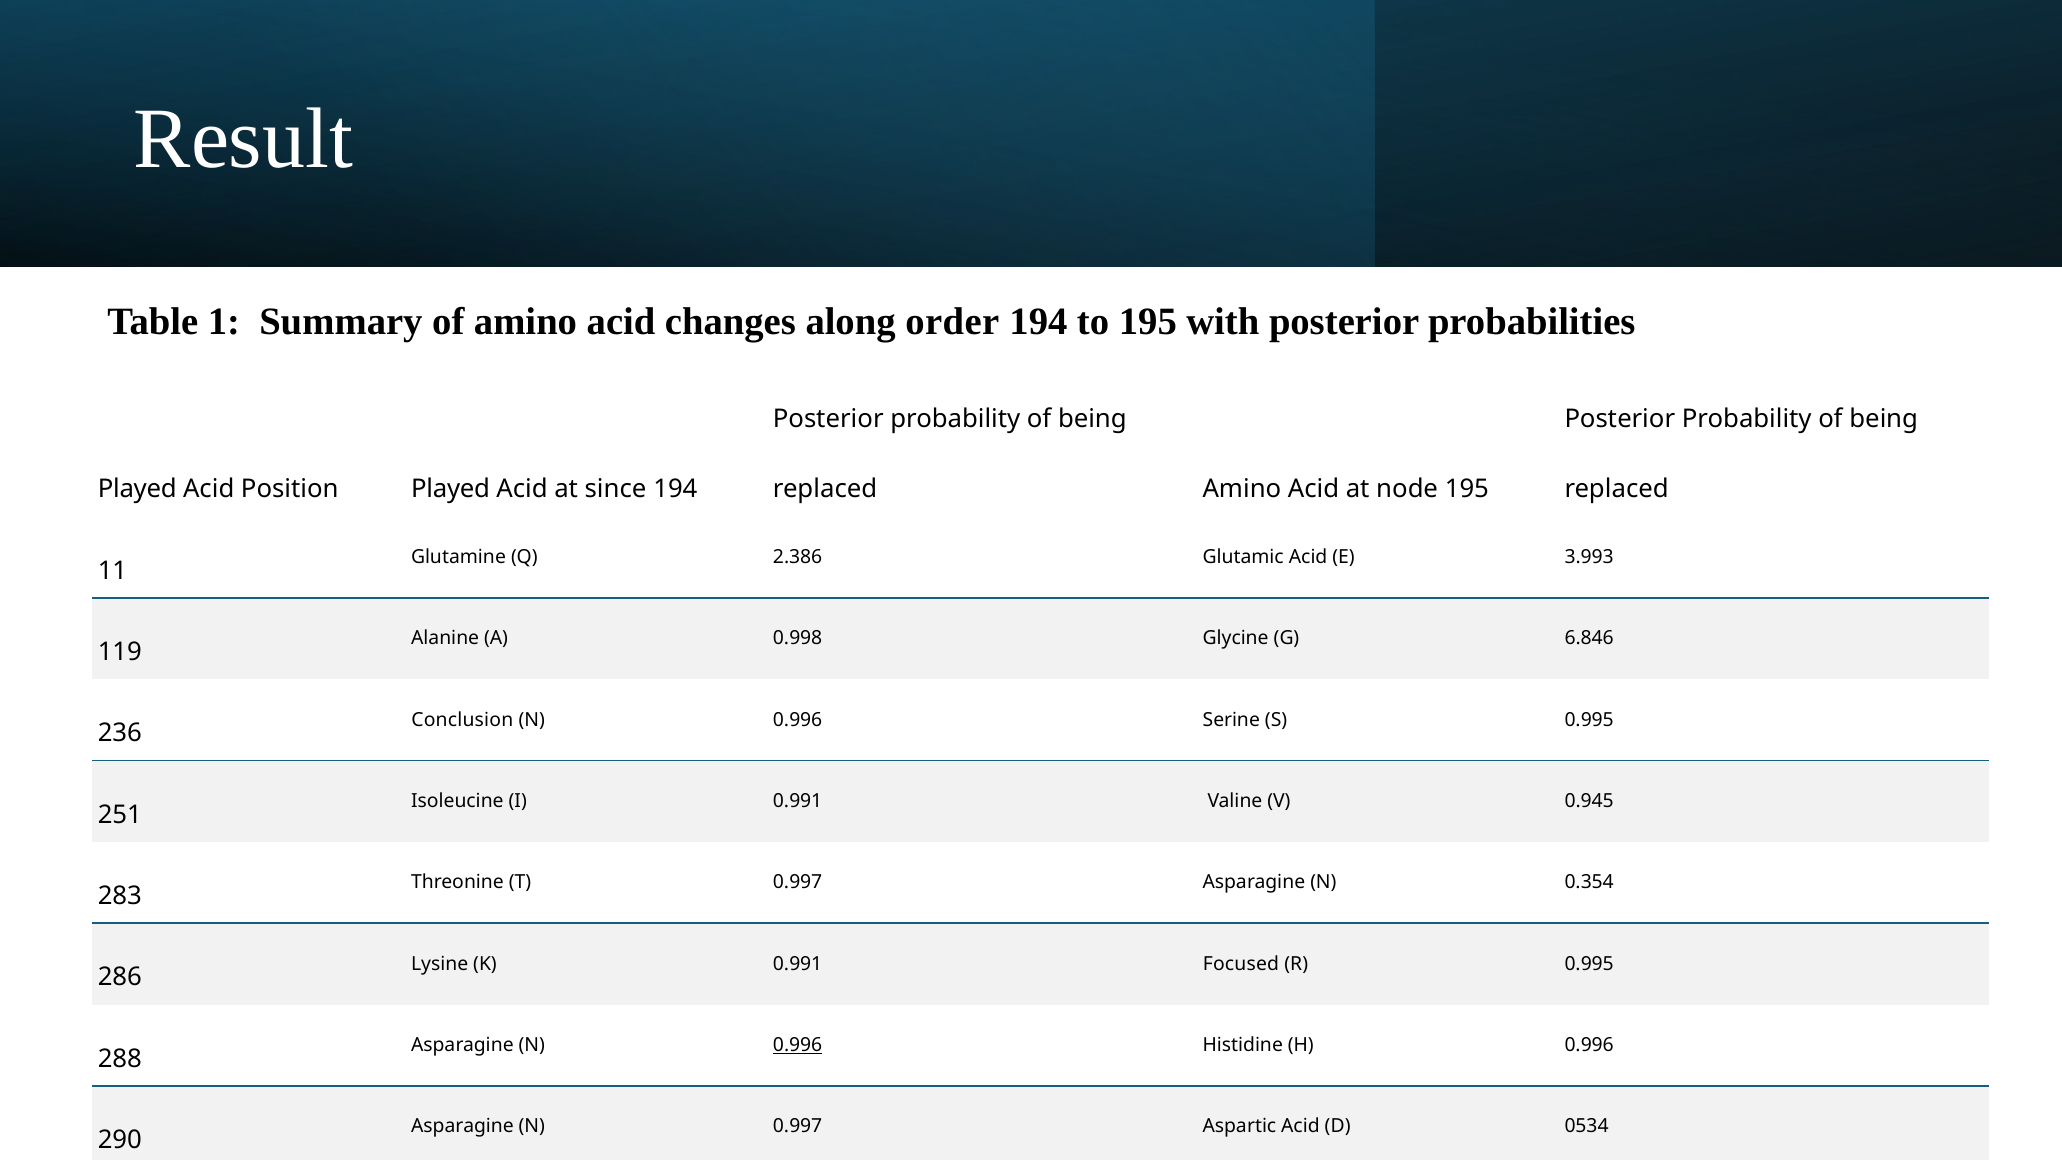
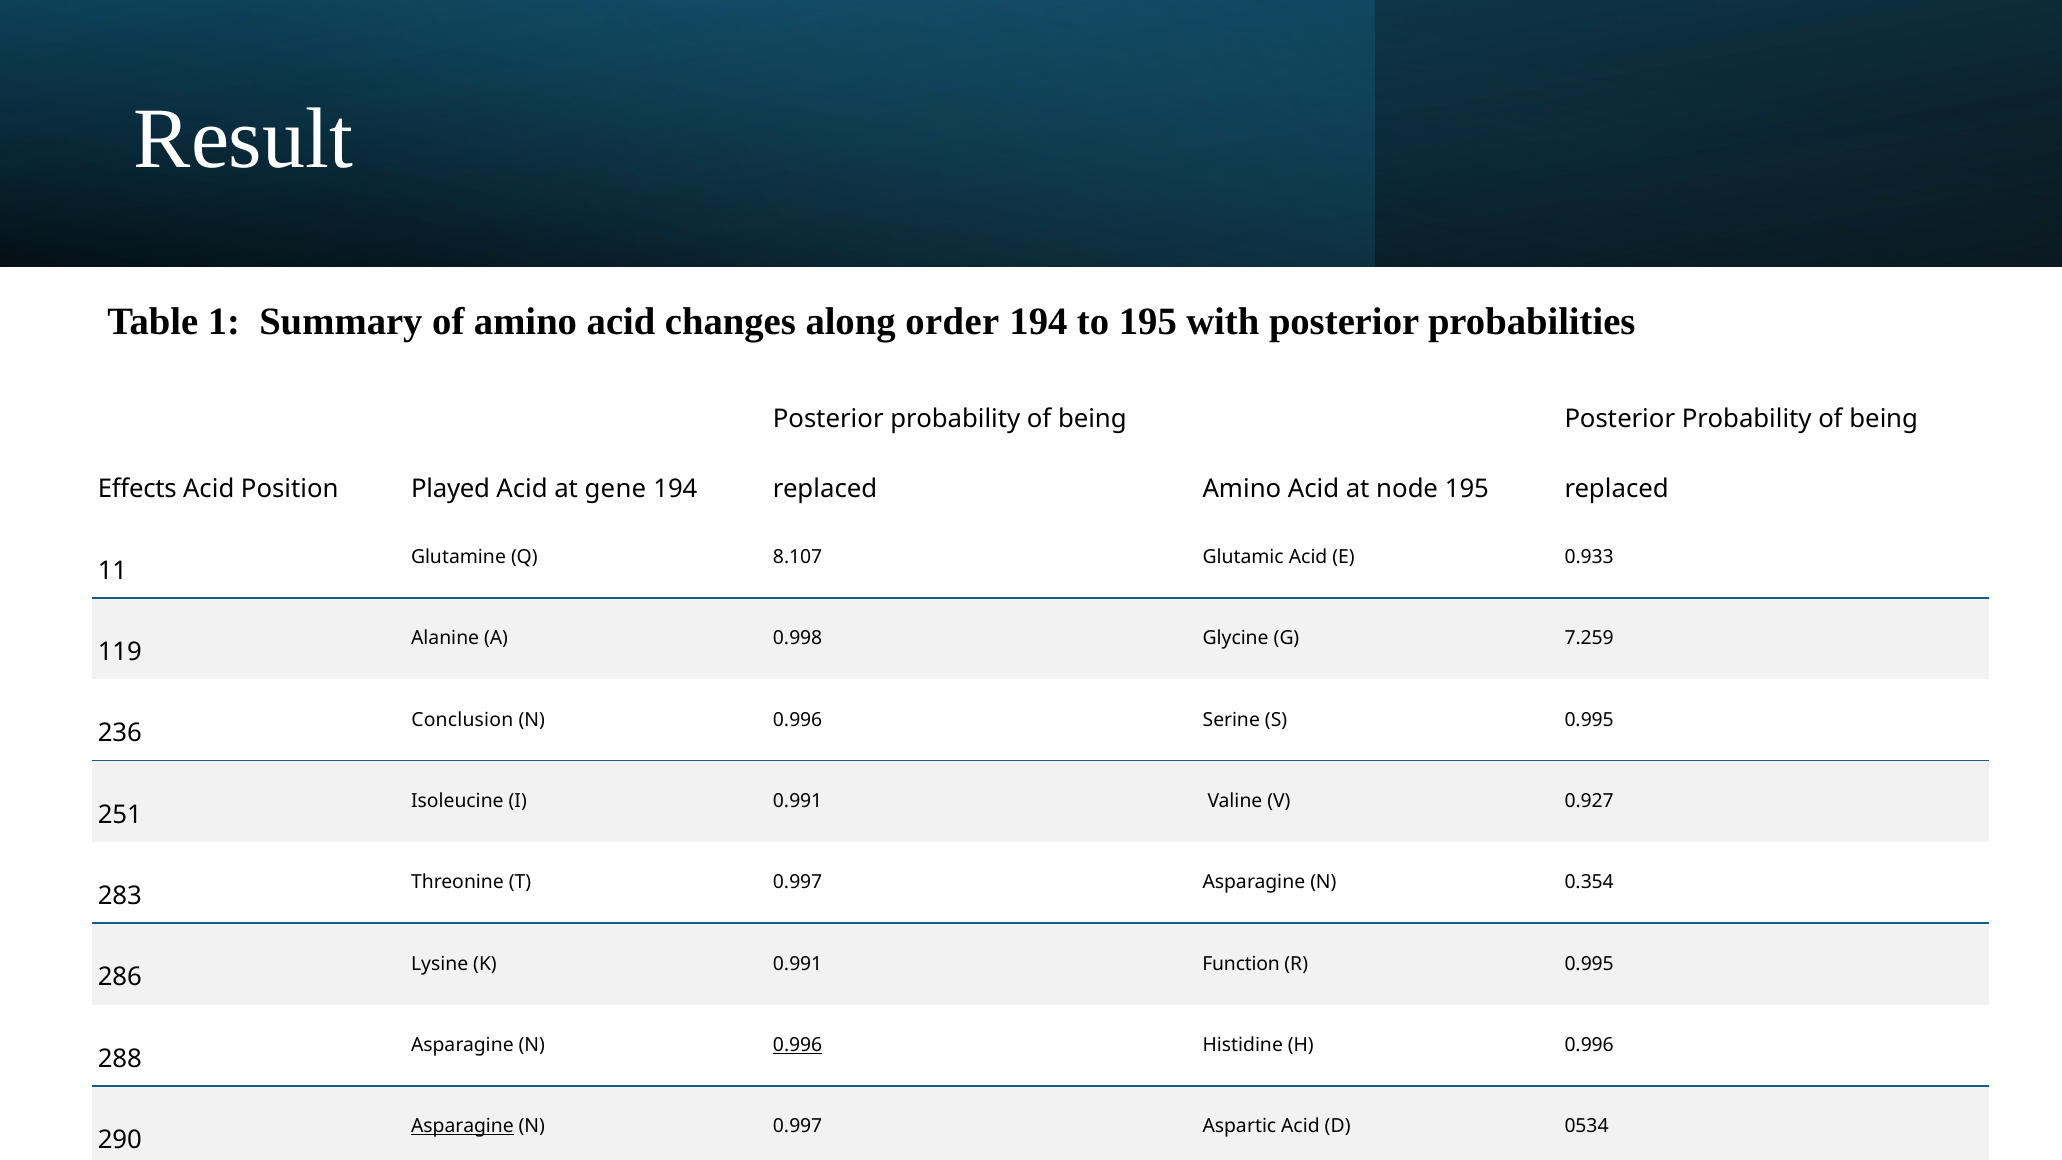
Played: Played -> Effects (137, 489)
since: since -> gene (615, 489)
2.386: 2.386 -> 8.107 (798, 557)
3.993: 3.993 -> 0.933 (1589, 557)
6.846: 6.846 -> 7.259 (1589, 638)
0.945: 0.945 -> 0.927 (1589, 801)
Focused: Focused -> Function (1241, 964)
Asparagine underline: none -> present (462, 1126)
